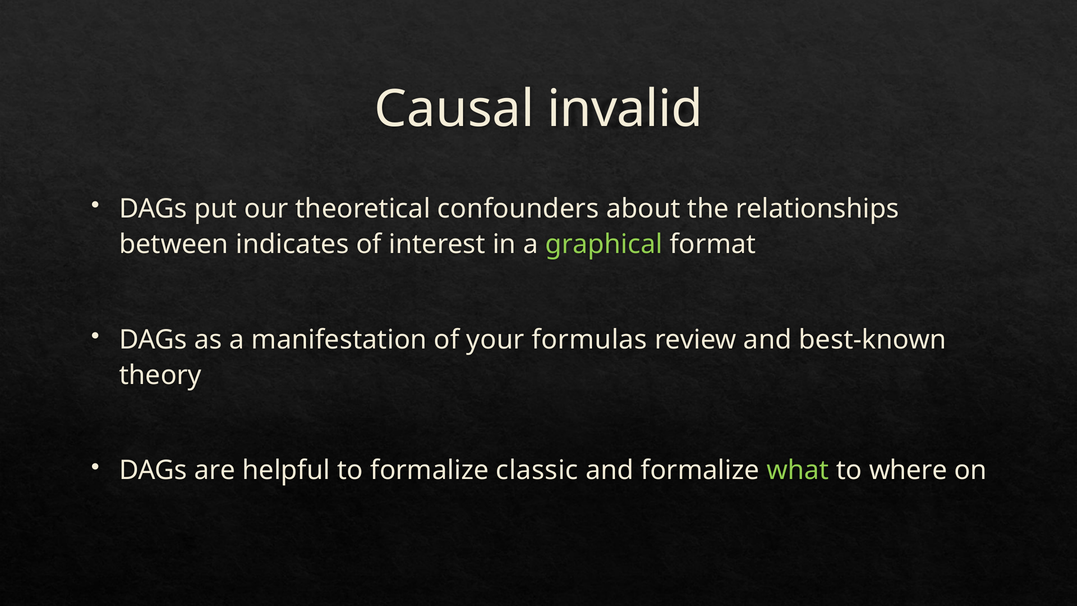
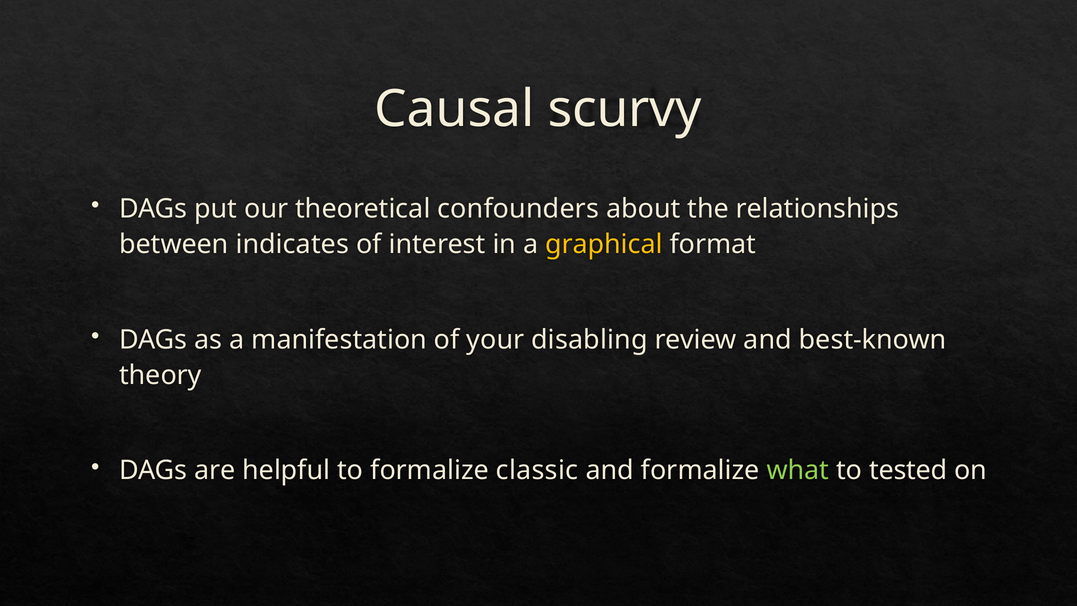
invalid: invalid -> scurvy (625, 109)
graphical colour: light green -> yellow (604, 244)
formulas: formulas -> disabling (589, 340)
where: where -> tested (908, 470)
